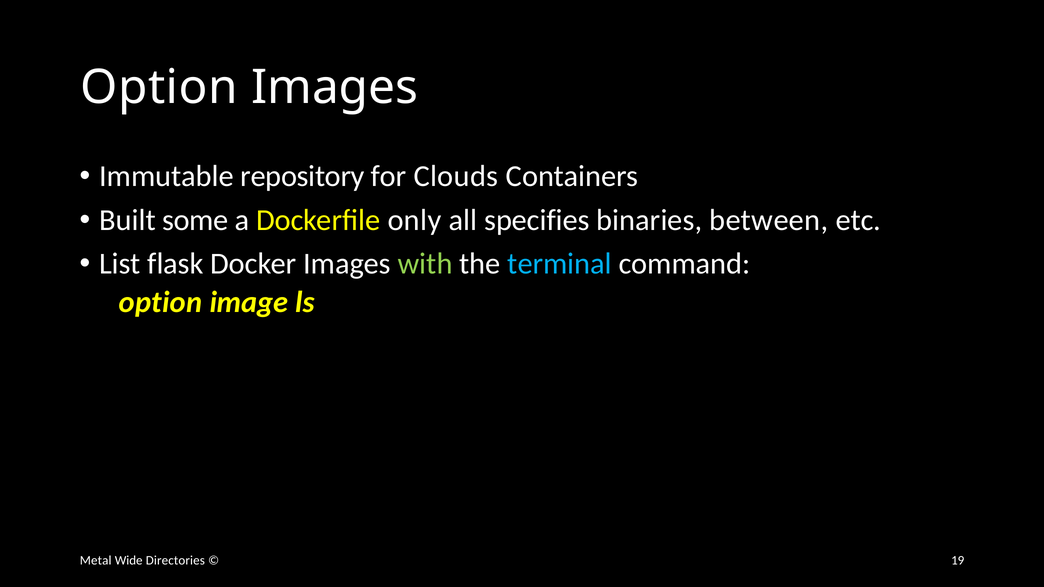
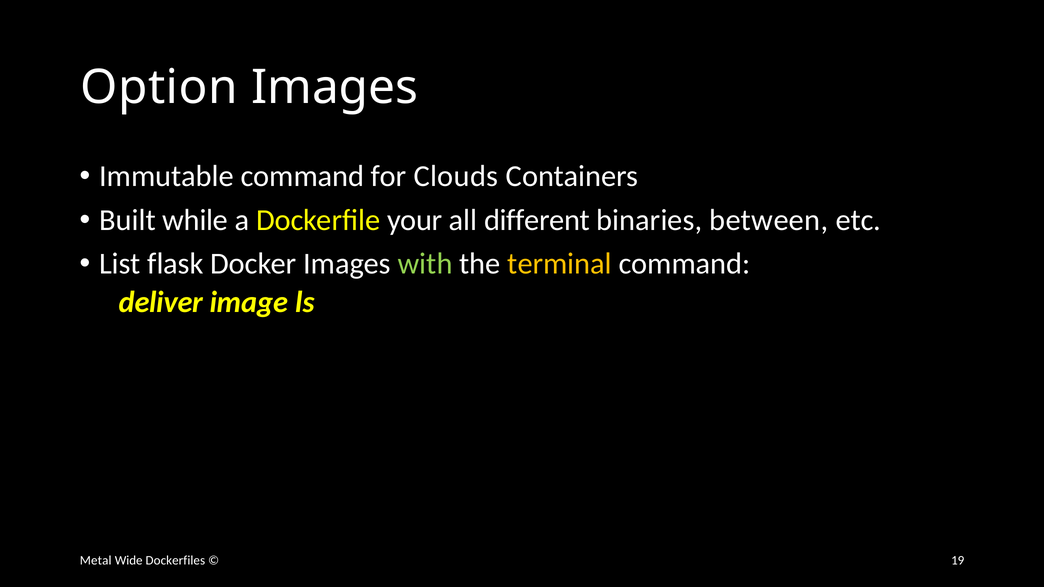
Immutable repository: repository -> command (302, 177)
some: some -> while (195, 220)
only: only -> your (415, 220)
specifies: specifies -> different (537, 220)
terminal colour: light blue -> yellow (560, 264)
option: option -> deliver (161, 302)
Directories: Directories -> Dockerfiles (175, 561)
